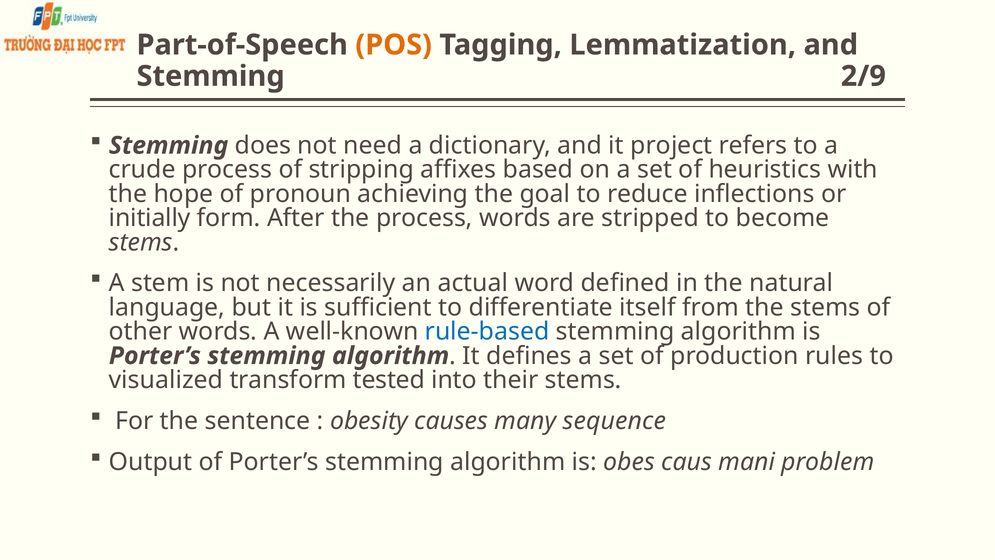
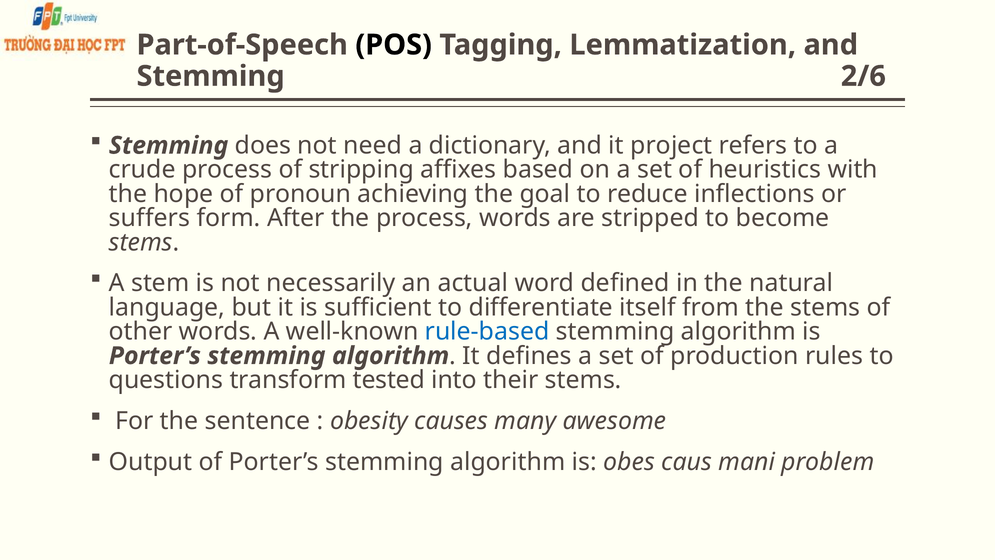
POS colour: orange -> black (394, 45)
2/9: 2/9 -> 2/6 (863, 76)
initially: initially -> suffers (150, 218)
visualized: visualized -> questions (166, 380)
sequence: sequence -> awesome (615, 421)
